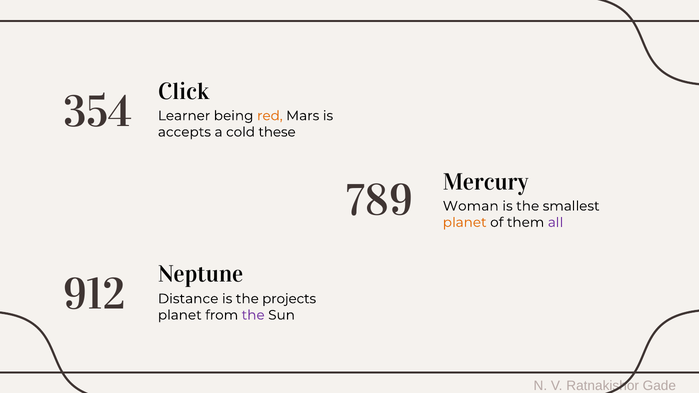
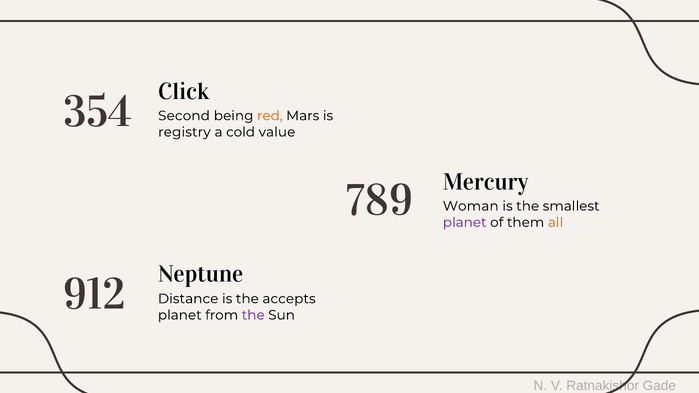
Learner: Learner -> Second (184, 116)
accepts: accepts -> registry (184, 132)
these: these -> value (277, 132)
planet colour: orange -> purple (465, 222)
all colour: purple -> orange (556, 222)
projects: projects -> accepts (289, 299)
